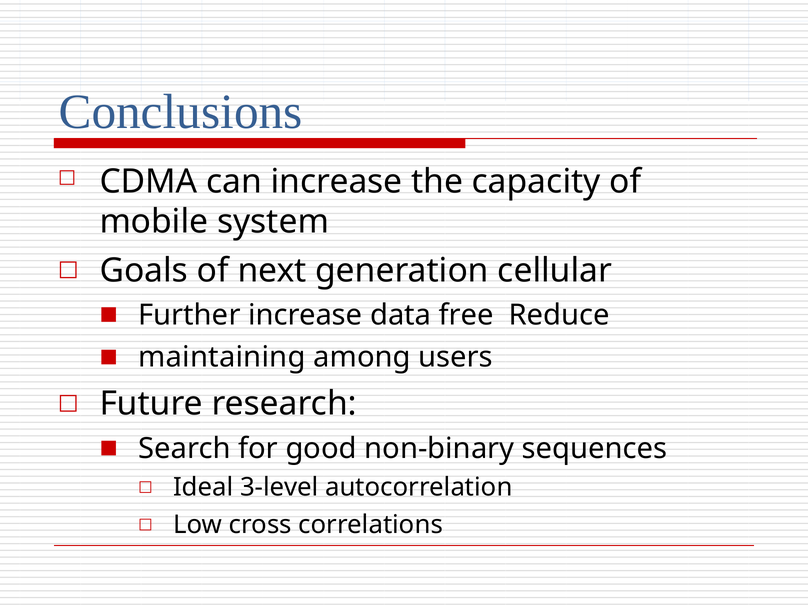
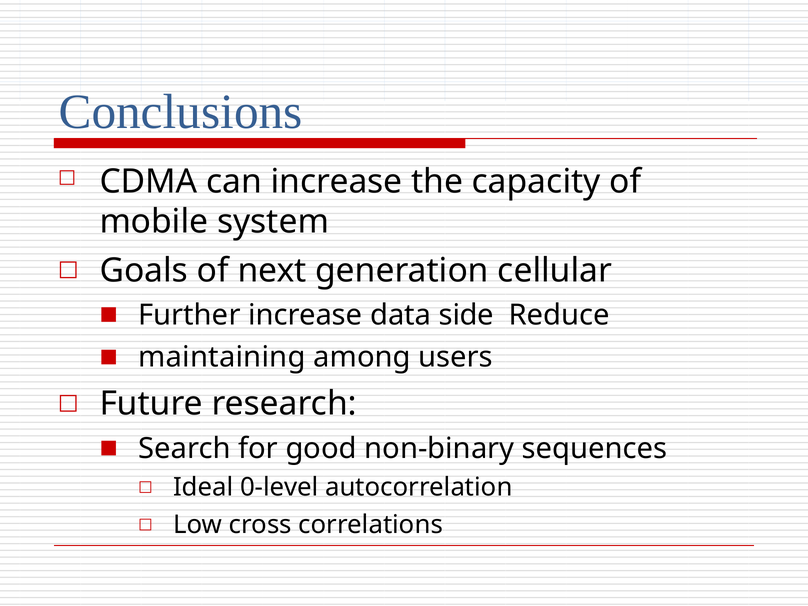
free: free -> side (466, 315)
3-level: 3-level -> 0-level (279, 487)
